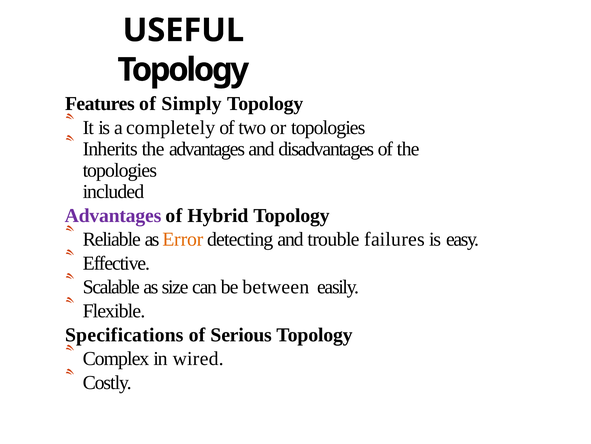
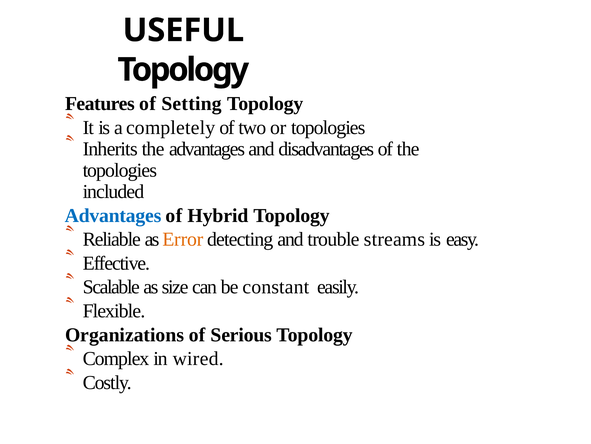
Simply: Simply -> Setting (192, 103)
Advantages colour: purple -> blue (113, 215)
failures: failures -> streams (395, 239)
between: between -> constant (276, 287)
Specifications: Specifications -> Organizations (125, 334)
